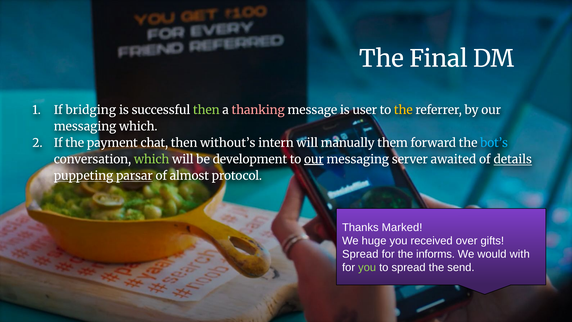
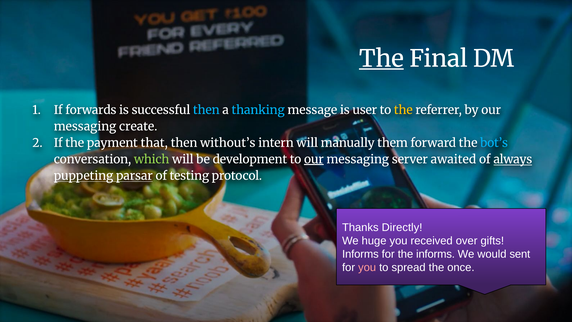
The underline: none -> present (381, 59)
bridging: bridging -> forwards (91, 110)
then colour: light green -> light blue (206, 110)
thanking colour: pink -> light blue (258, 110)
messaging which: which -> create (138, 126)
chat: chat -> that (154, 143)
details: details -> always (513, 159)
almost: almost -> testing (189, 176)
Marked: Marked -> Directly (402, 227)
Spread: Spread -> Informs (360, 254)
with: with -> sent (520, 254)
you colour: light green -> pink (367, 267)
send: send -> once (461, 267)
